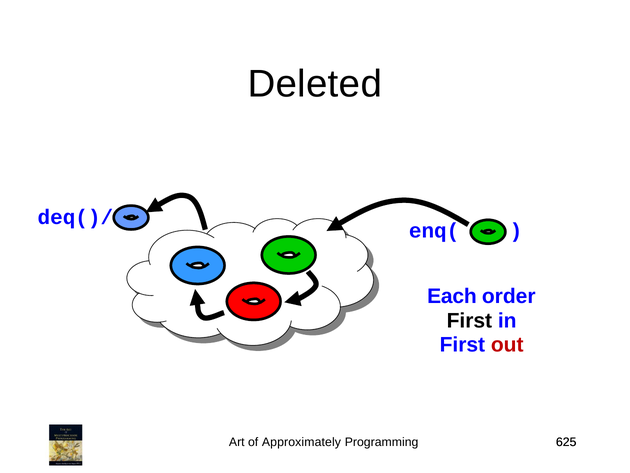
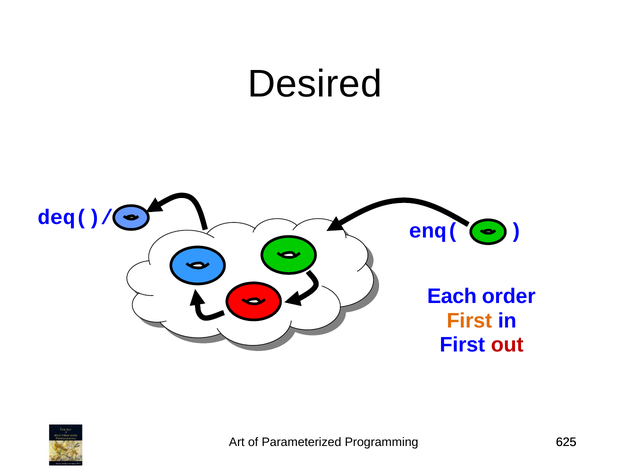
Deleted: Deleted -> Desired (315, 84)
First colour: black -> orange (469, 320)
Approximately: Approximately -> Parameterized (302, 442)
